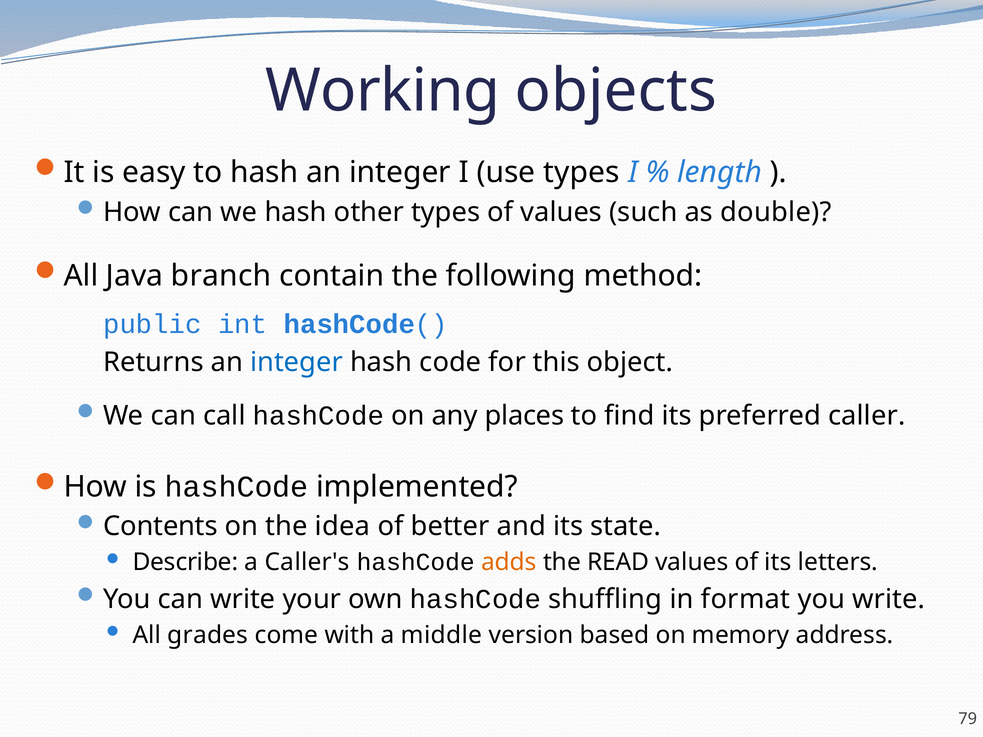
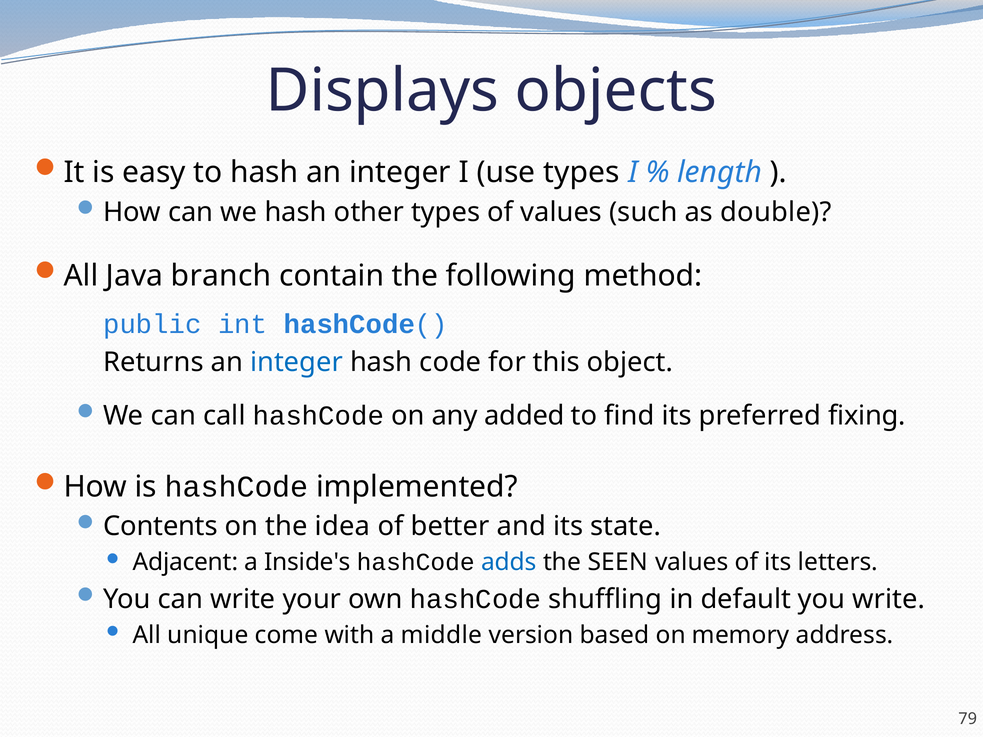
Working: Working -> Displays (382, 91)
places: places -> added (524, 416)
caller: caller -> fixing (867, 416)
Describe: Describe -> Adjacent (185, 562)
Caller's: Caller's -> Inside's (307, 562)
adds colour: orange -> blue (509, 562)
READ: READ -> SEEN (618, 562)
format: format -> default (746, 599)
grades: grades -> unique (208, 635)
